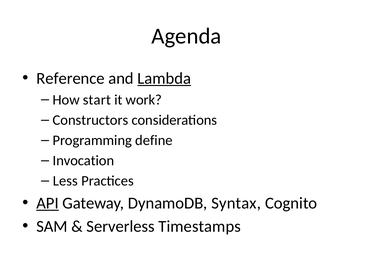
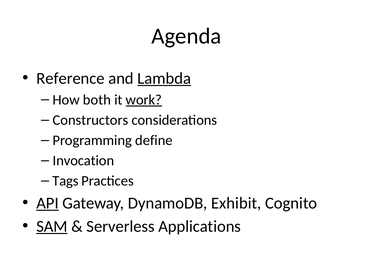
start: start -> both (97, 100)
work underline: none -> present (144, 100)
Less: Less -> Tags (65, 181)
Syntax: Syntax -> Exhibit (236, 203)
SAM underline: none -> present (52, 226)
Timestamps: Timestamps -> Applications (200, 226)
